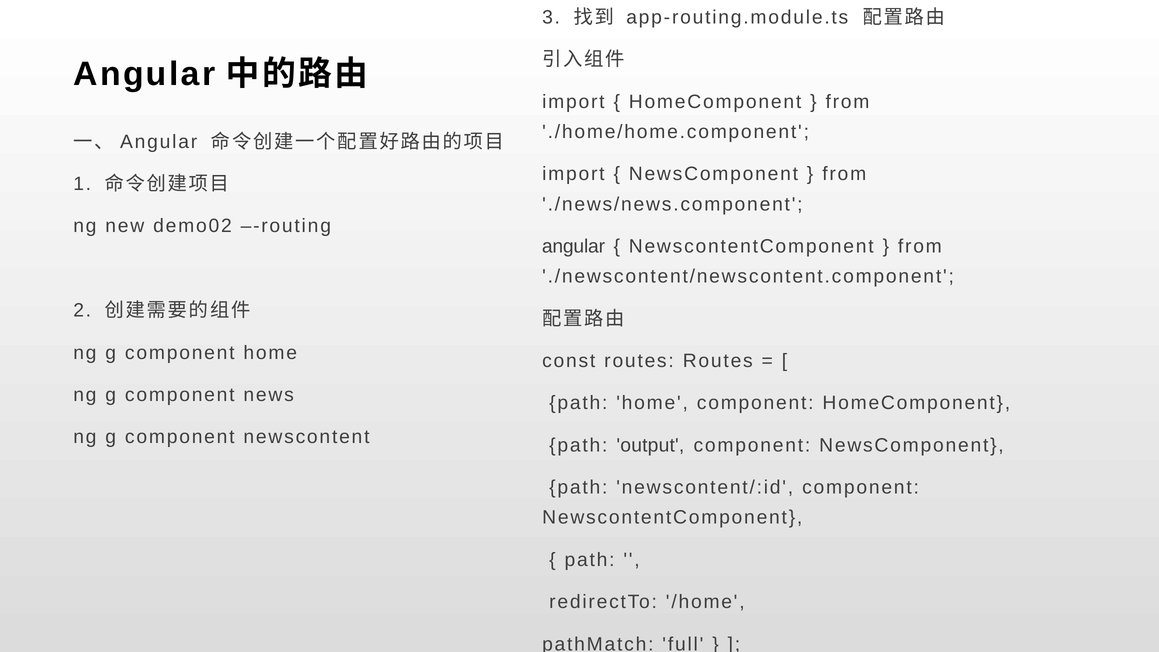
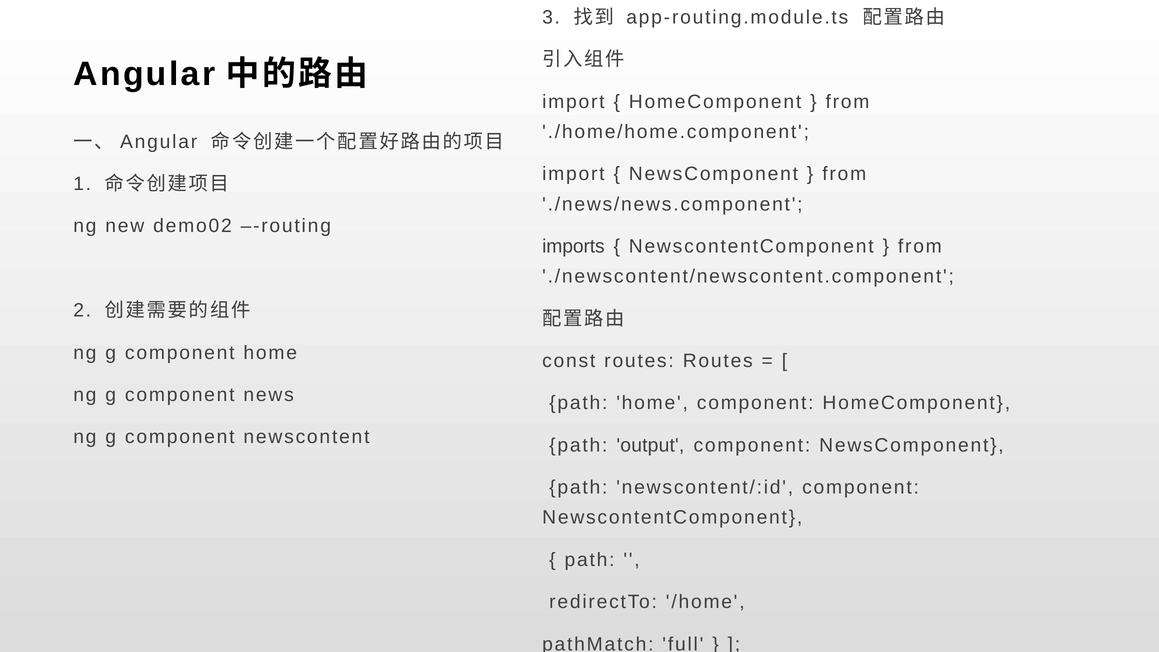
angular: angular -> imports (573, 246)
